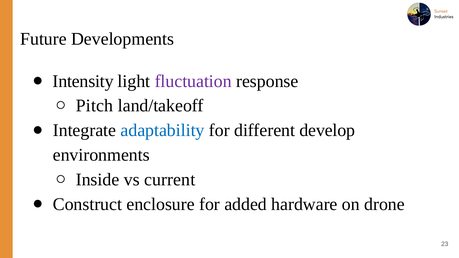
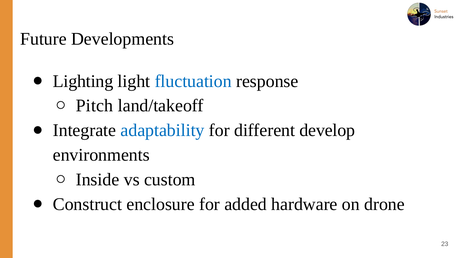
Intensity: Intensity -> Lighting (83, 81)
fluctuation colour: purple -> blue (193, 81)
current: current -> custom (170, 180)
